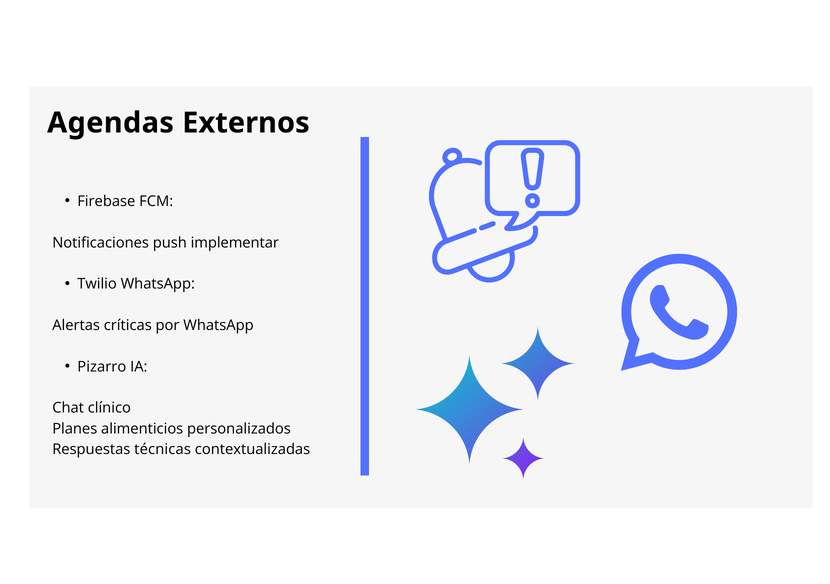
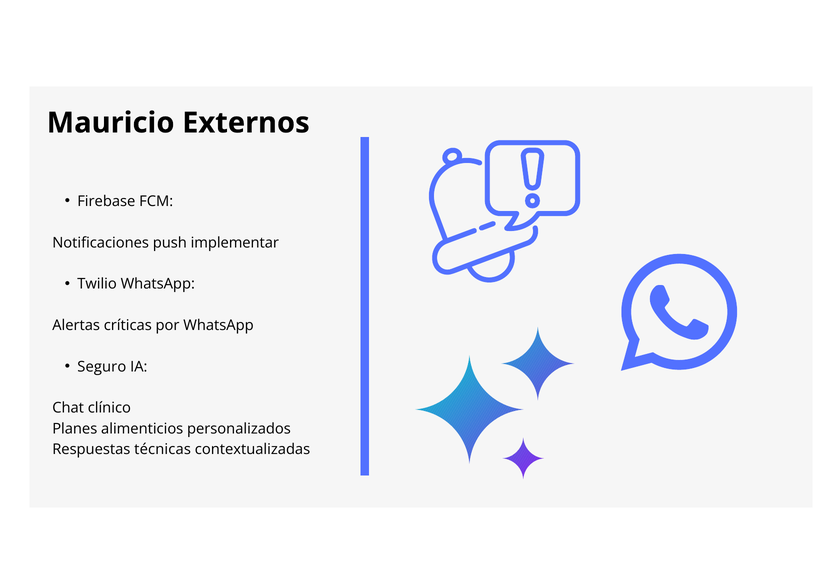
Agendas: Agendas -> Mauricio (111, 123)
Pizarro: Pizarro -> Seguro (102, 366)
